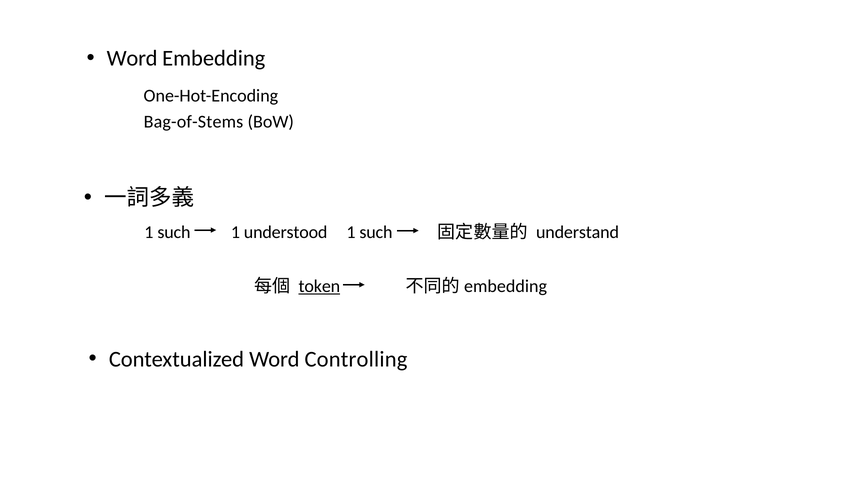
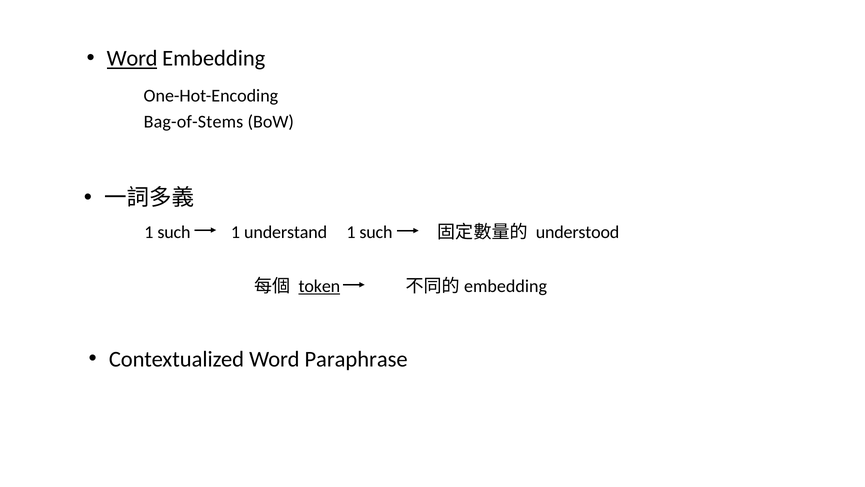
Word underline: none -> present (132, 58)
understood: understood -> understand (286, 232)
understand: understand -> understood (578, 232)
Controlling: Controlling -> Paraphrase (356, 359)
